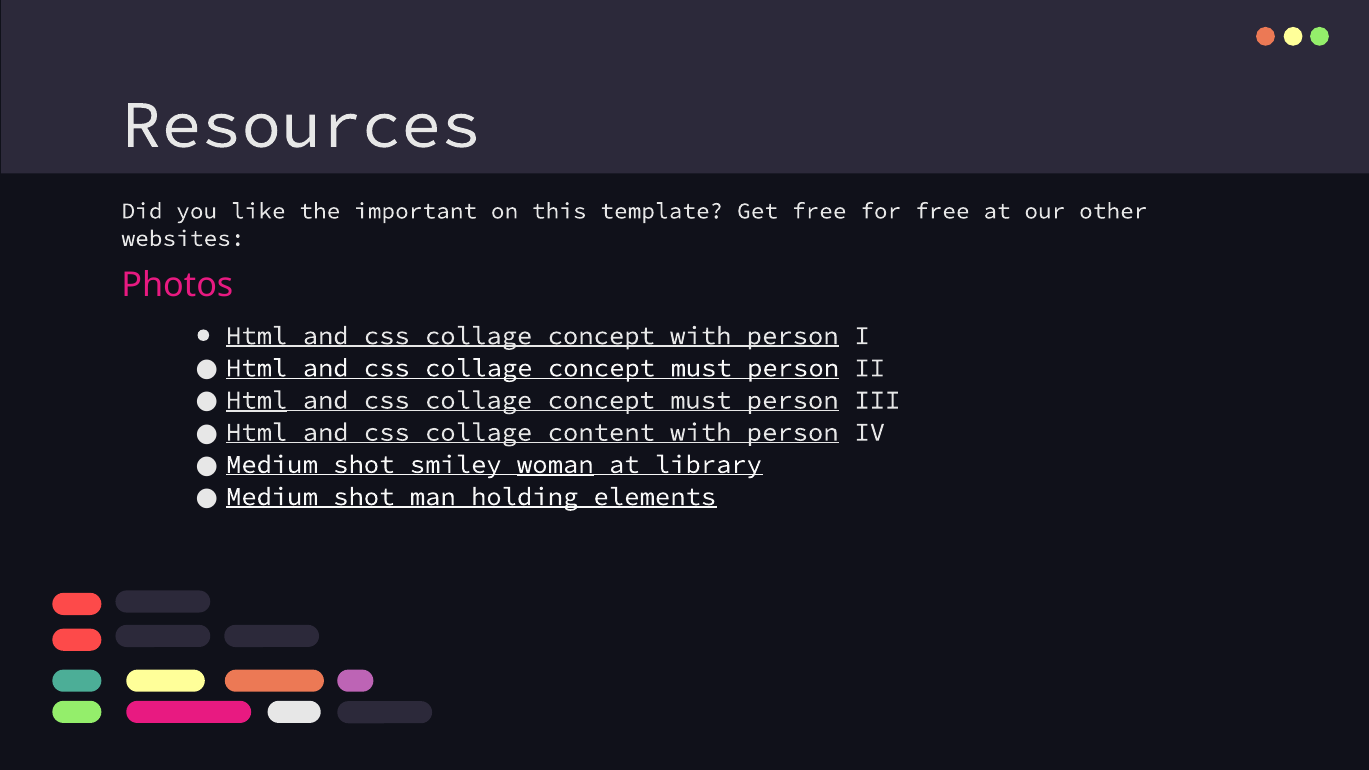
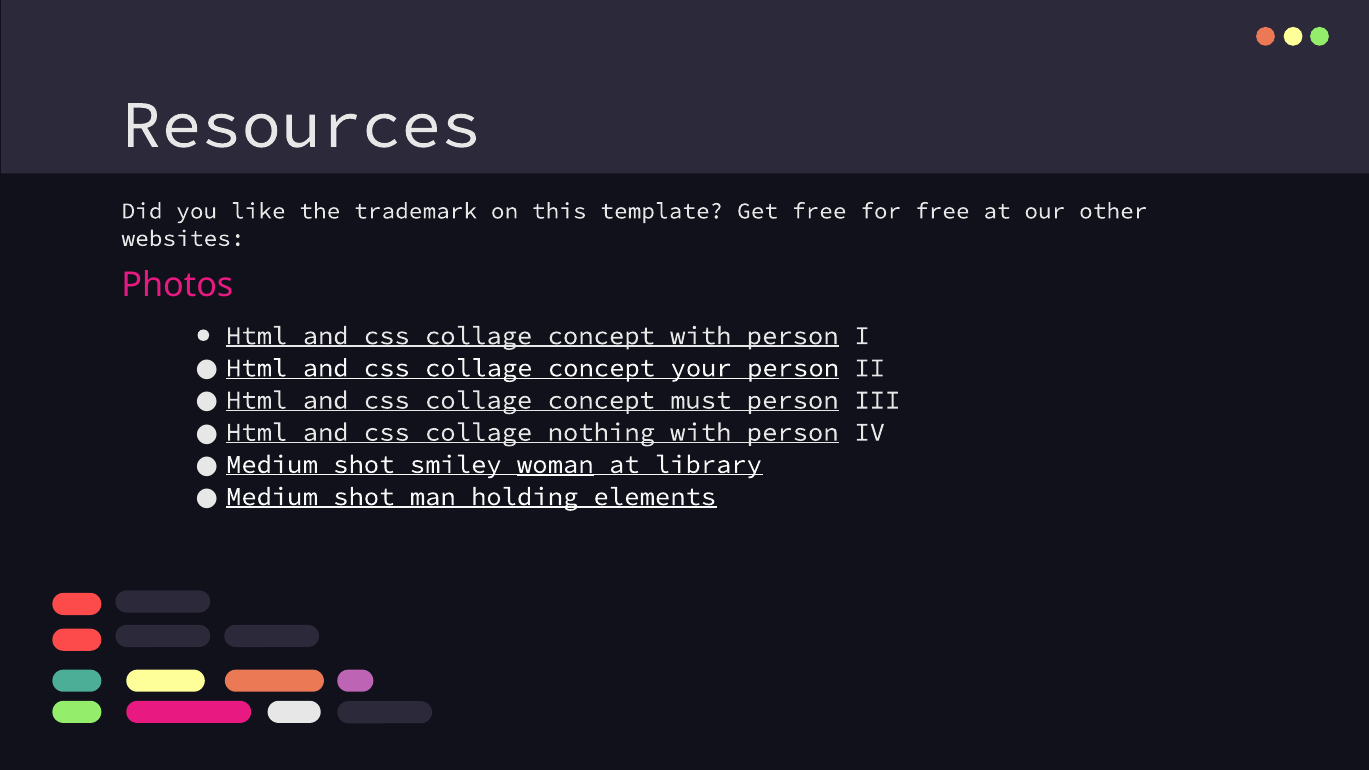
important: important -> trademark (416, 211)
must: must -> your (701, 368)
Html underline: present -> none (257, 400)
content: content -> nothing (601, 432)
